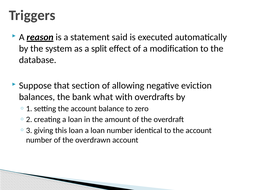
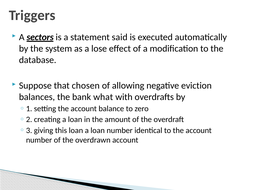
reason: reason -> sectors (40, 37)
split: split -> lose (99, 49)
section: section -> chosen (86, 86)
